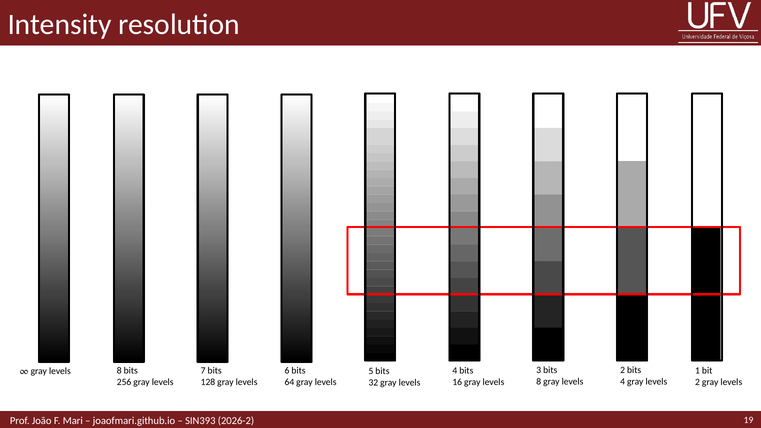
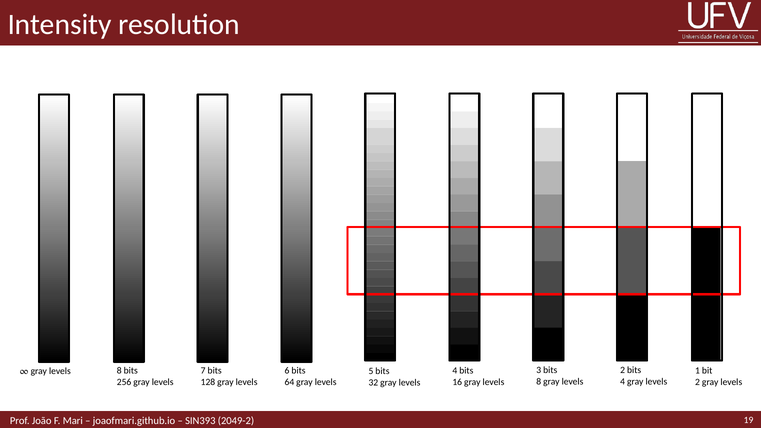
2026-2: 2026-2 -> 2049-2 (236, 421)
